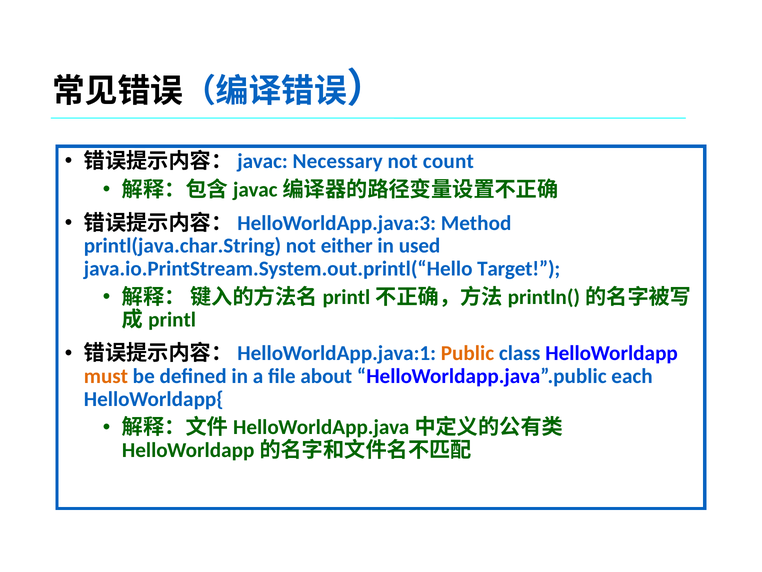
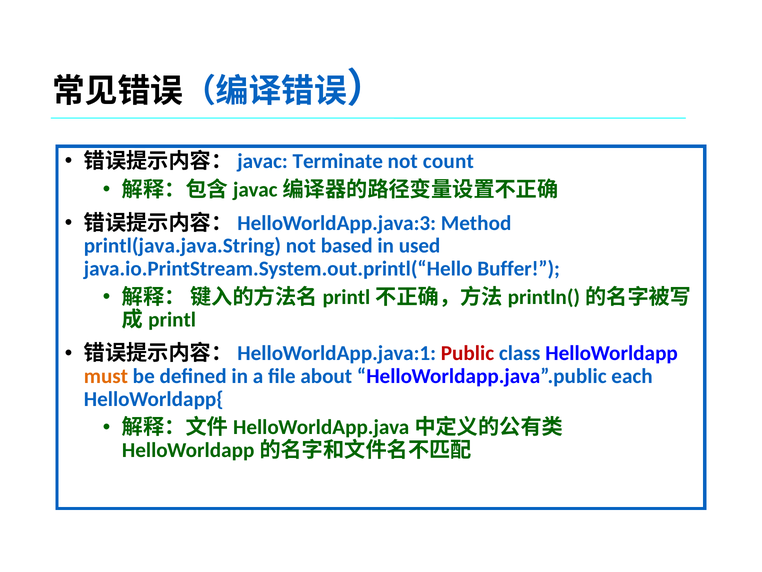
Necessary: Necessary -> Terminate (338, 161)
printl(java.char.String: printl(java.char.String -> printl(java.java.String (182, 246)
either: either -> based (347, 246)
Target: Target -> Buffer (519, 269)
Public colour: orange -> red (467, 353)
